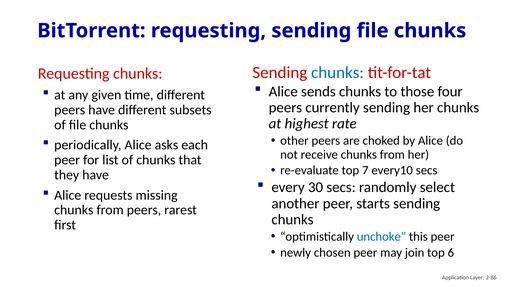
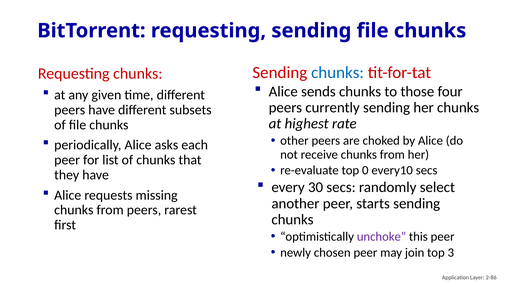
7: 7 -> 0 (365, 170)
unchoke colour: blue -> purple (381, 237)
6: 6 -> 3 (451, 252)
